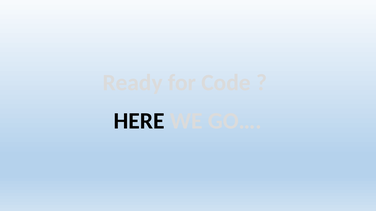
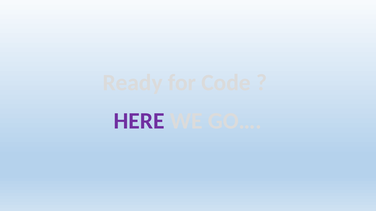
HERE colour: black -> purple (139, 121)
